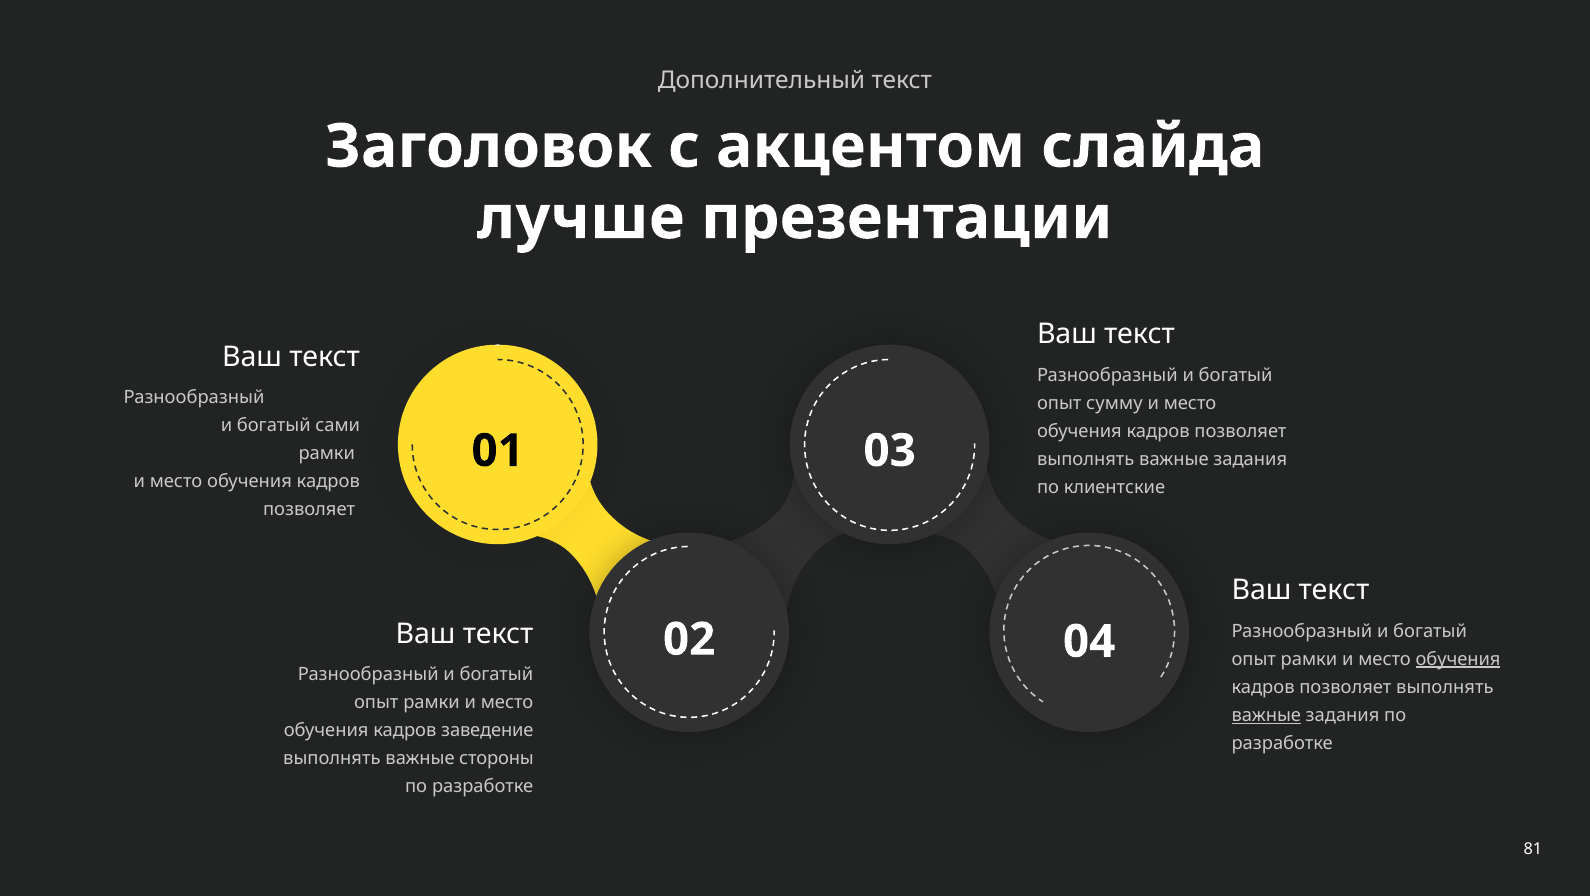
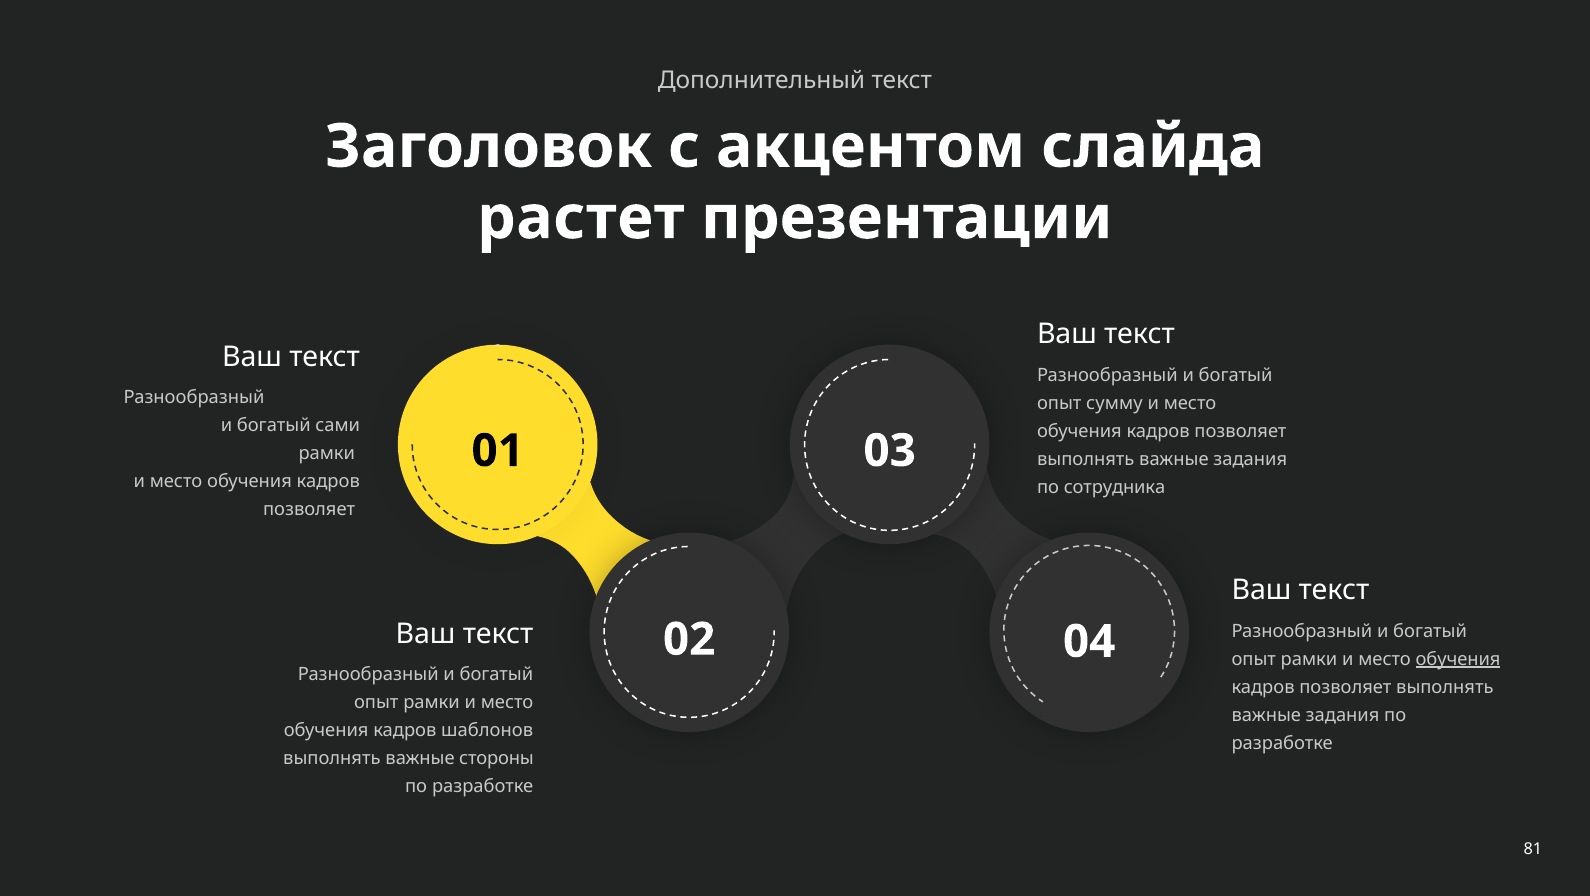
лучше: лучше -> растет (581, 218)
клиентские: клиентские -> сотрудника (1115, 488)
важные underline: present -> none (1266, 716)
заведение: заведение -> шаблонов (487, 731)
